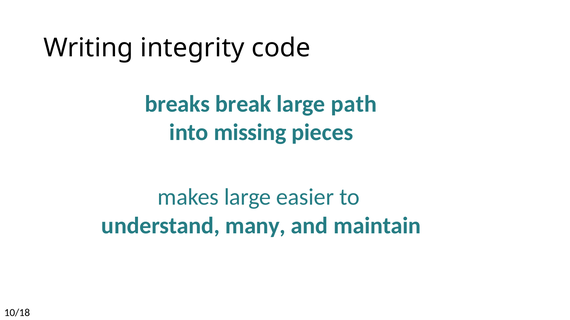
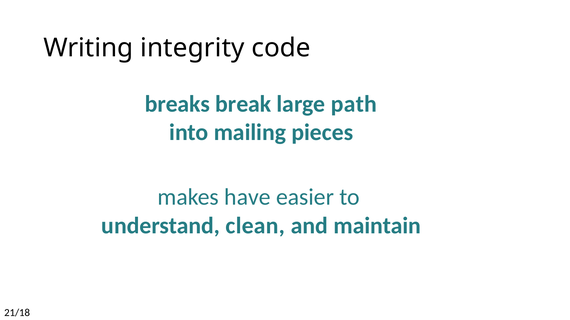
missing: missing -> mailing (250, 133)
makes large: large -> have (247, 198)
many: many -> clean (255, 226)
10/18: 10/18 -> 21/18 (17, 313)
